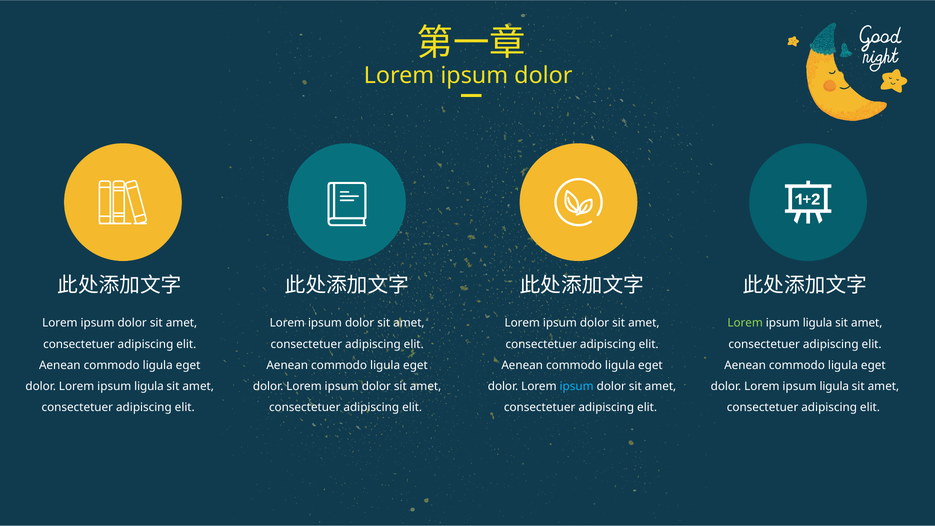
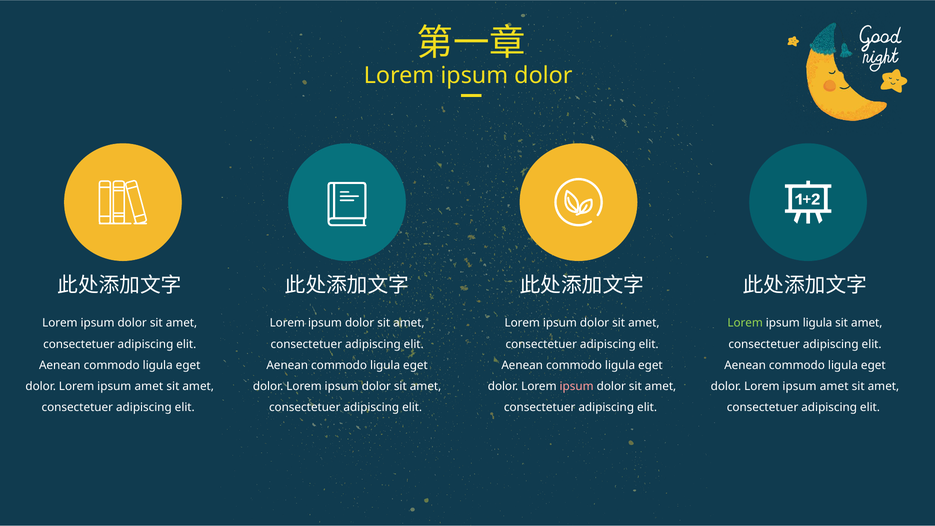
ligula: ligula -> amet (149, 386)
ipsum colour: light blue -> pink (577, 386)
ligula: ligula -> amet (834, 386)
